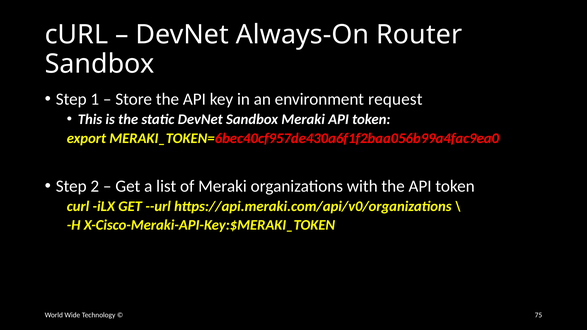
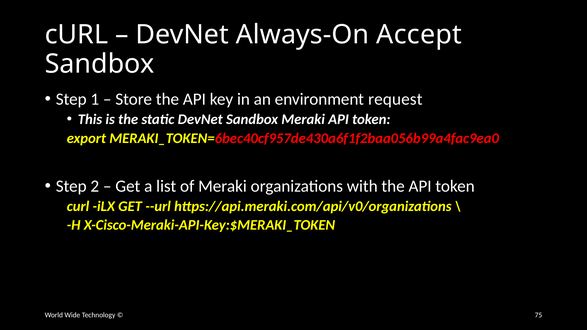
Router: Router -> Accept (419, 35)
